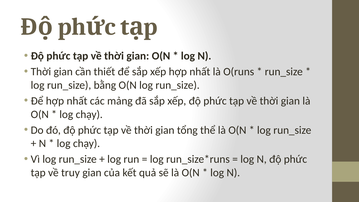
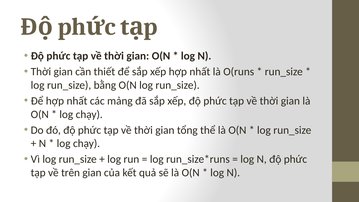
truy: truy -> trên (71, 173)
